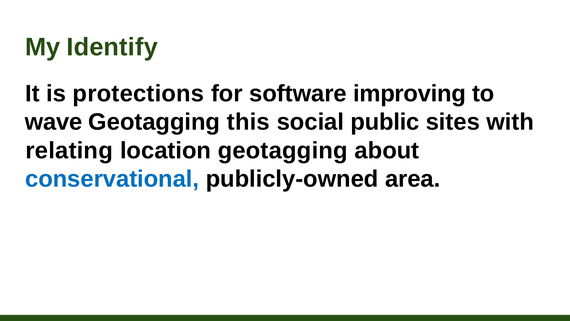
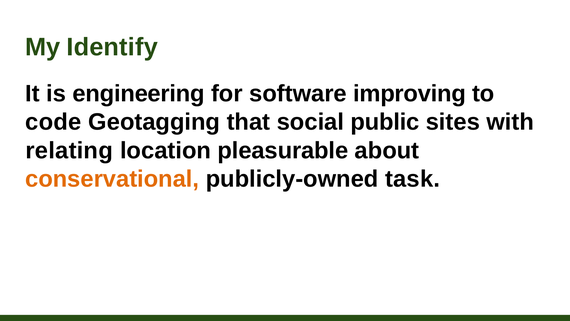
protections: protections -> engineering (139, 93)
wave: wave -> code (53, 122)
this: this -> that (248, 122)
location geotagging: geotagging -> pleasurable (283, 150)
conservational colour: blue -> orange (112, 179)
area: area -> task (413, 179)
